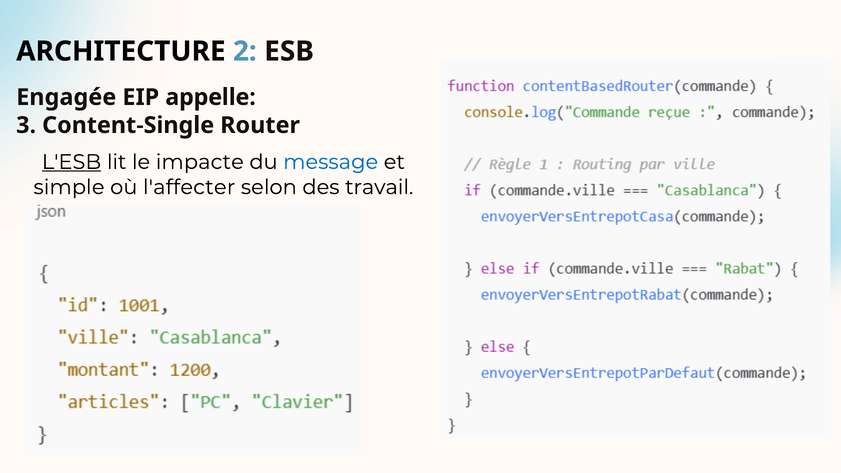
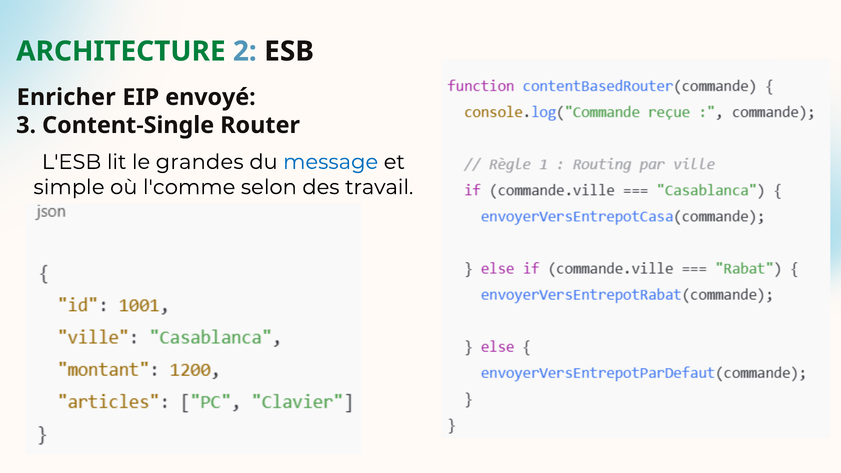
ARCHITECTURE colour: black -> green (121, 51)
Engagée: Engagée -> Enricher (66, 97)
appelle: appelle -> envoyé (210, 97)
L'ESB underline: present -> none (72, 162)
impacte: impacte -> grandes (200, 162)
l'affecter: l'affecter -> l'comme (189, 187)
